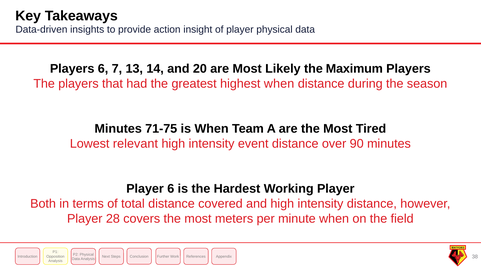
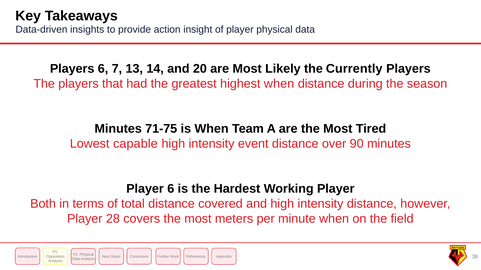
Maximum: Maximum -> Currently (354, 69)
relevant: relevant -> capable (135, 144)
